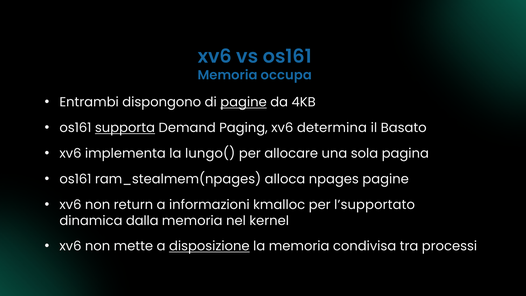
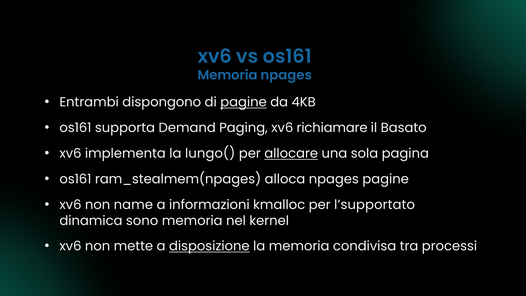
Memoria occupa: occupa -> npages (286, 75)
supporta underline: present -> none (125, 128)
determina: determina -> richiamare (332, 128)
allocare underline: none -> present (291, 154)
return: return -> name (133, 205)
dalla: dalla -> sono (142, 221)
